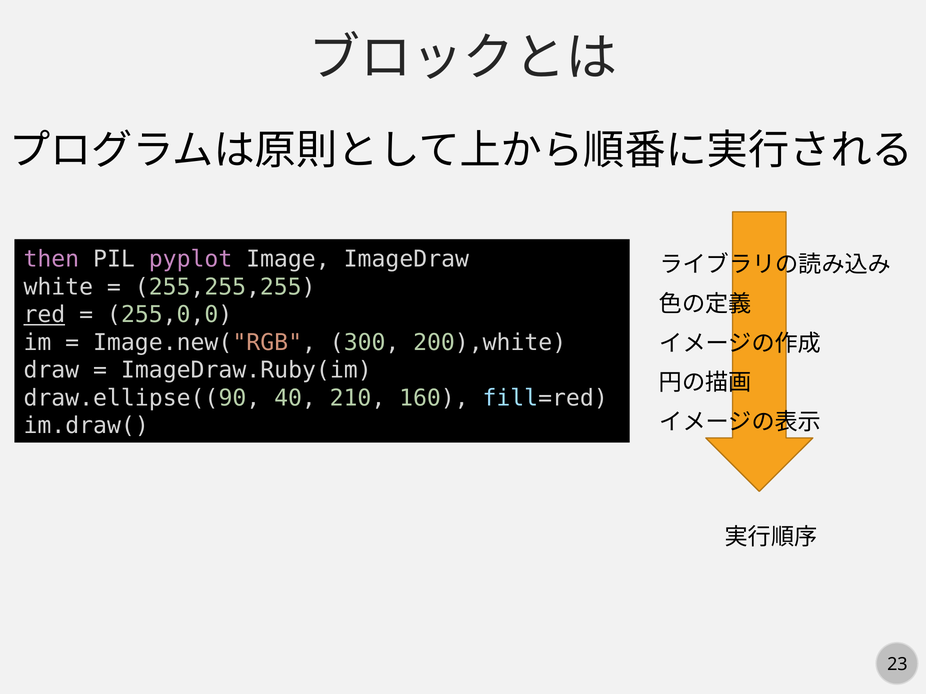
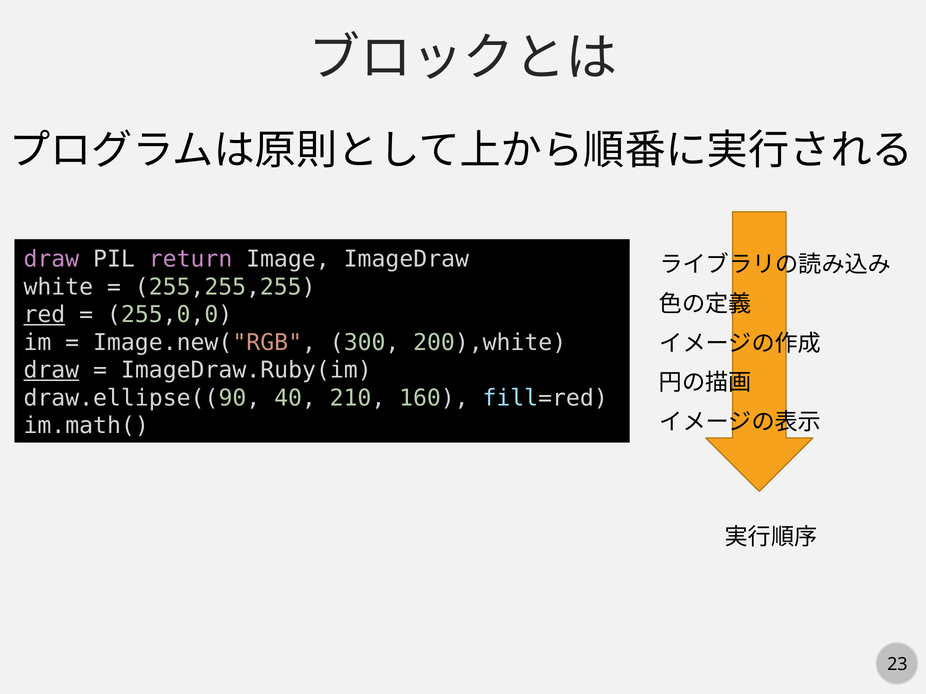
then: then -> draw (51, 259)
pyplot: pyplot -> return (191, 259)
draw underline: none -> present (51, 371)
im.draw(: im.draw( -> im.math( (86, 426)
